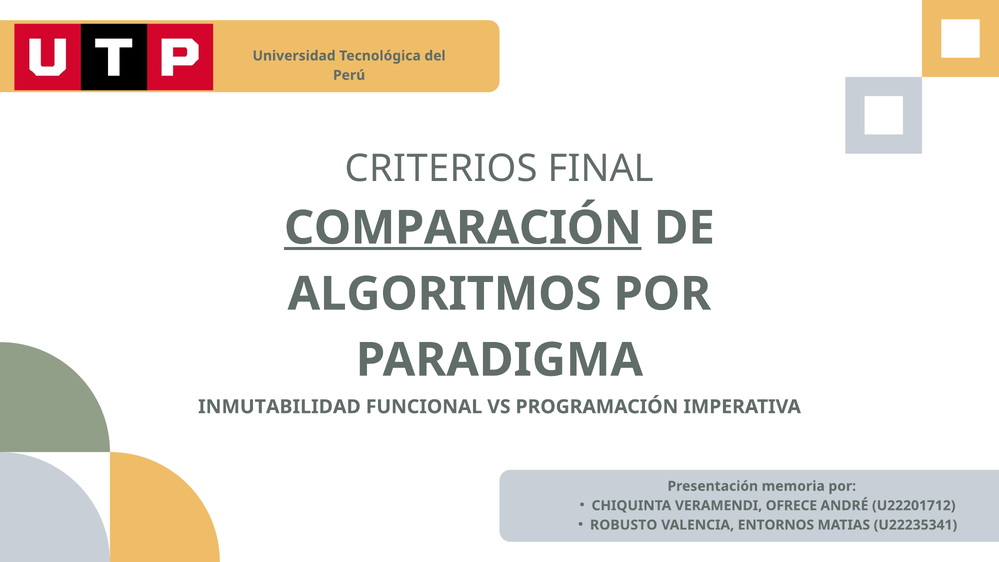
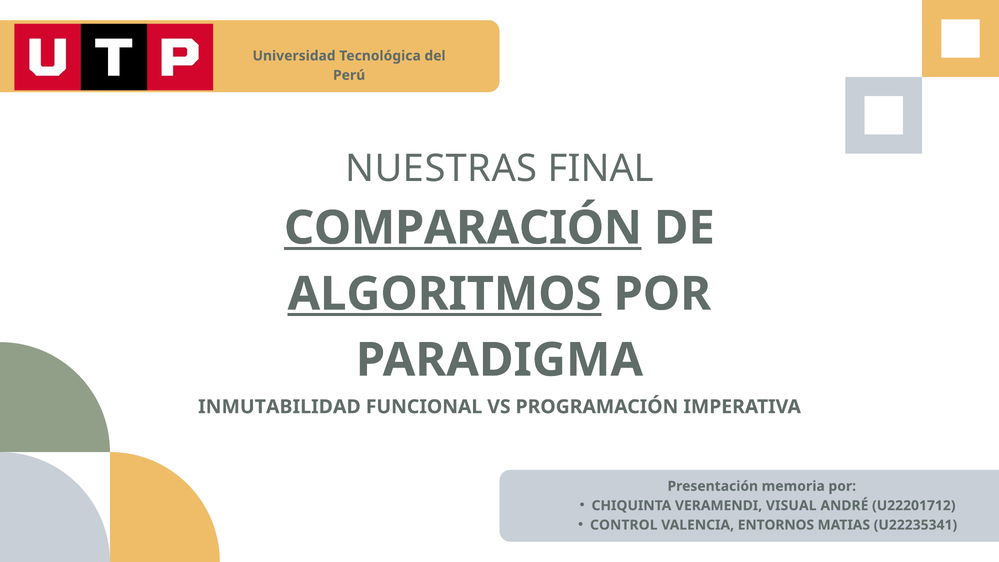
CRITERIOS: CRITERIOS -> NUESTRAS (441, 168)
ALGORITMOS underline: none -> present (445, 294)
OFRECE: OFRECE -> VISUAL (791, 506)
ROBUSTO: ROBUSTO -> CONTROL (624, 525)
